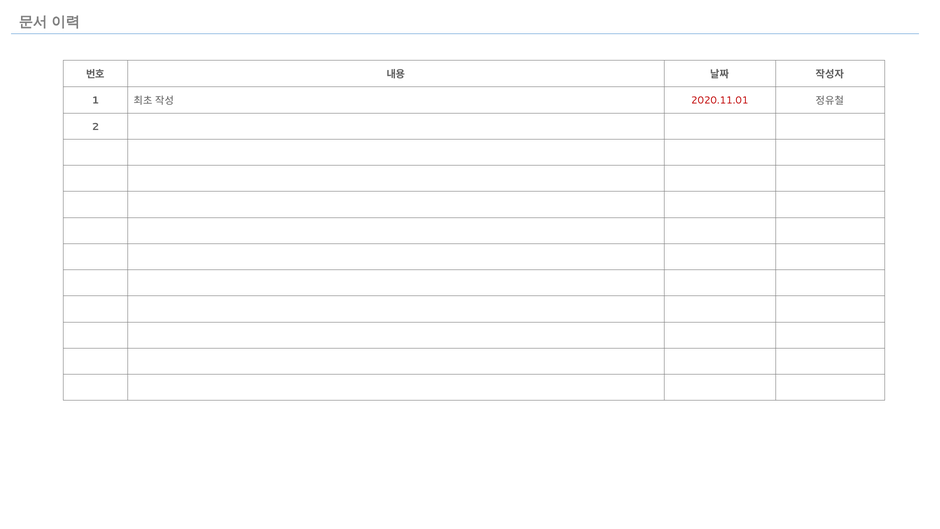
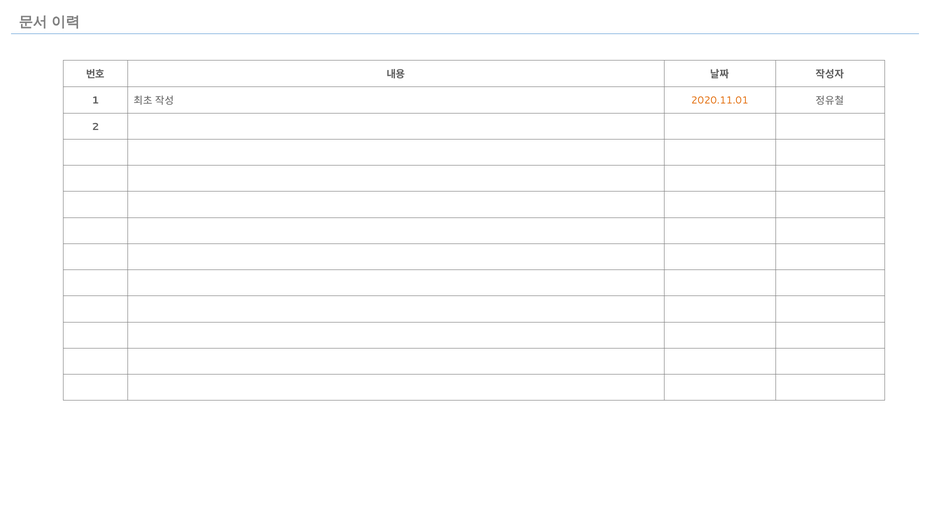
2020.11.01 colour: red -> orange (720, 100)
